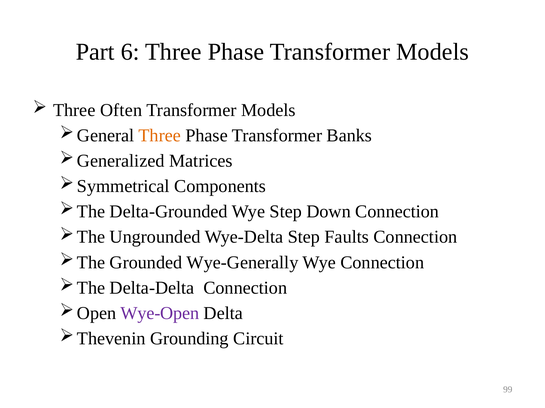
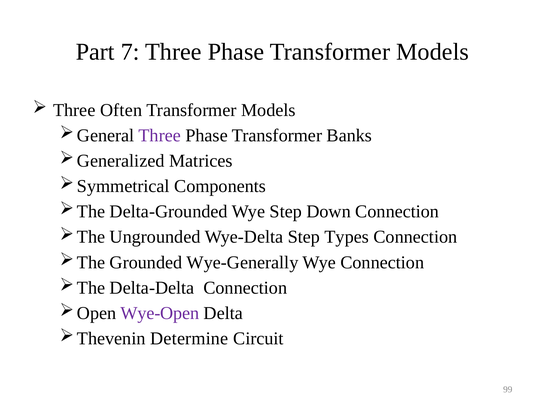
6: 6 -> 7 (130, 52)
Three colour: orange -> purple (160, 136)
Faults: Faults -> Types (347, 237)
Grounding: Grounding -> Determine (189, 339)
